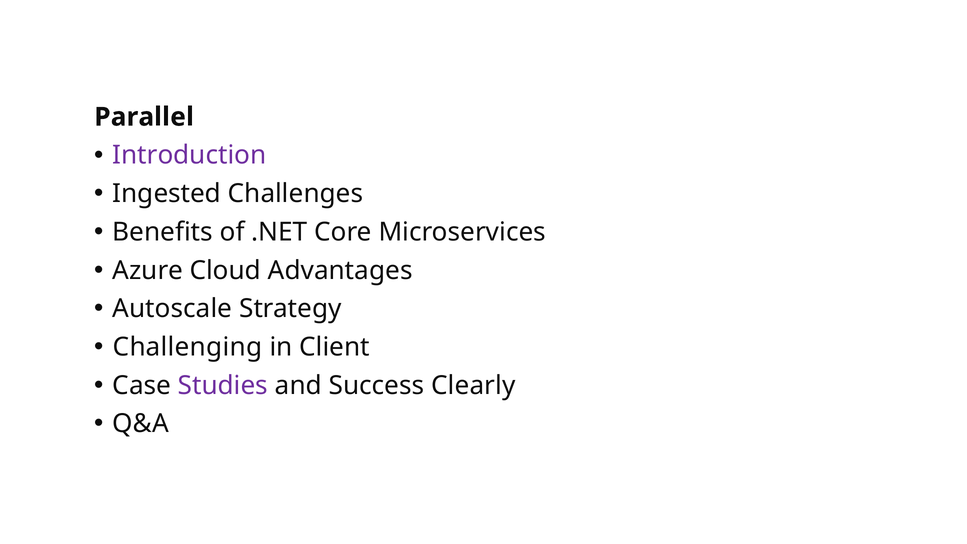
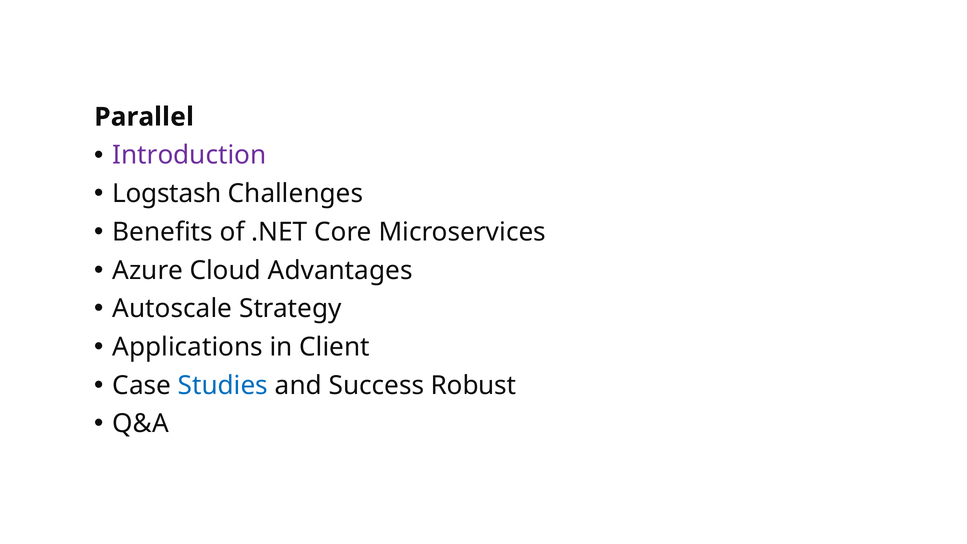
Ingested: Ingested -> Logstash (167, 194)
Challenging: Challenging -> Applications (188, 347)
Studies colour: purple -> blue (223, 385)
Clearly: Clearly -> Robust (473, 385)
